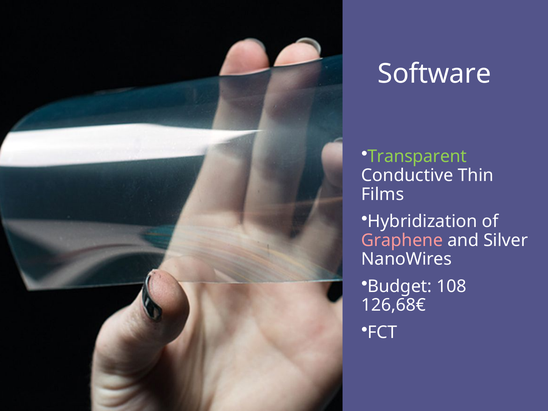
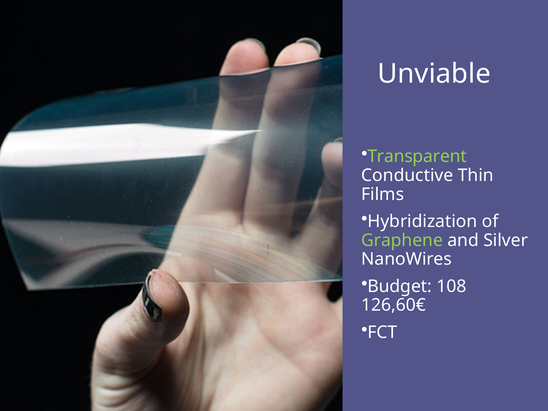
Software: Software -> Unviable (434, 74)
Graphene colour: pink -> light green (402, 240)
126,68€: 126,68€ -> 126,60€ (394, 305)
